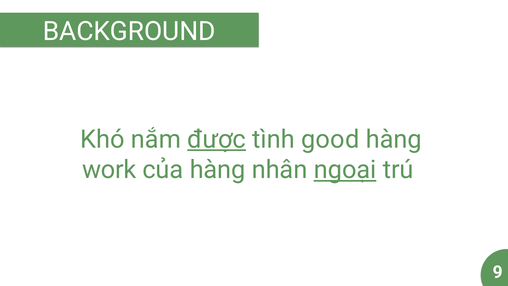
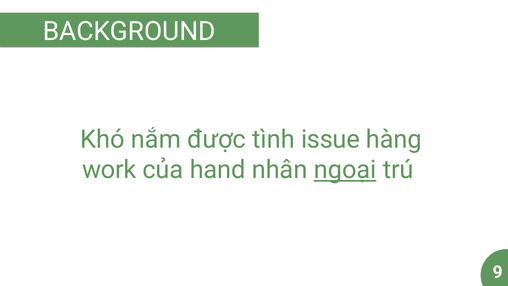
được underline: present -> none (217, 139)
good: good -> issue (330, 139)
của hàng: hàng -> hand (218, 170)
